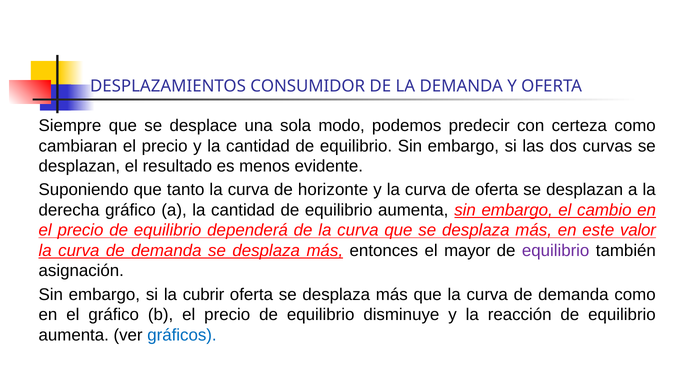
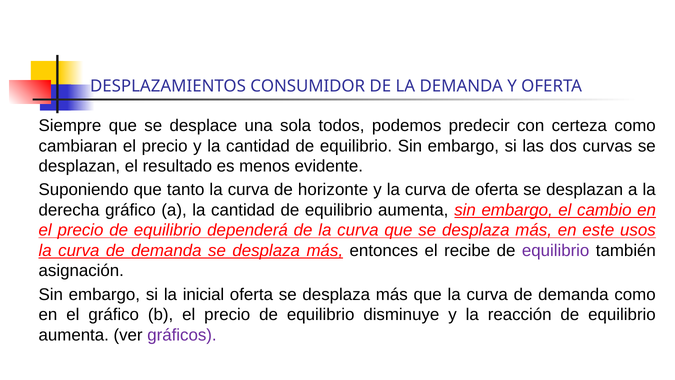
modo: modo -> todos (342, 126)
valor: valor -> usos (638, 230)
mayor: mayor -> recibe (467, 250)
cubrir: cubrir -> inicial (204, 294)
gráficos colour: blue -> purple (182, 335)
